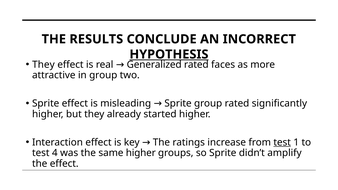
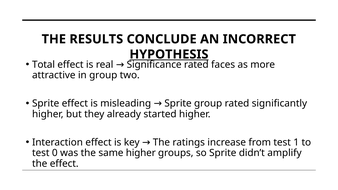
They: They -> Total (44, 65)
Generalized: Generalized -> Significance (154, 65)
test underline: present -> none (282, 142)
4: 4 -> 0 (55, 153)
